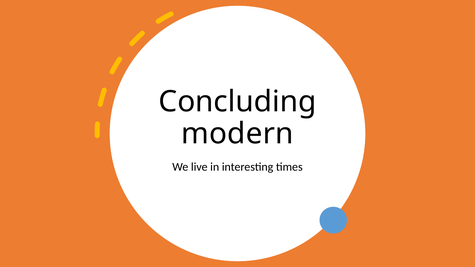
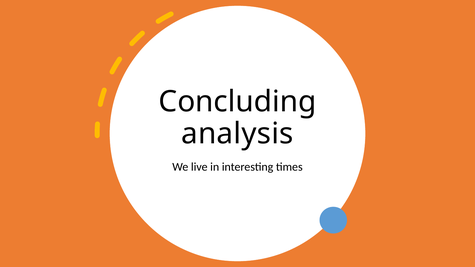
modern: modern -> analysis (237, 134)
